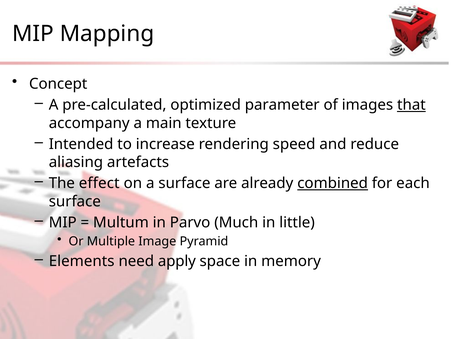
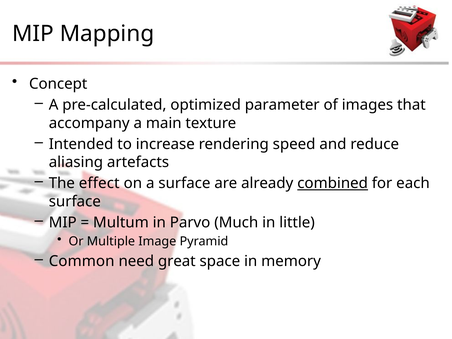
that underline: present -> none (411, 105)
Elements: Elements -> Common (82, 261)
apply: apply -> great (177, 261)
